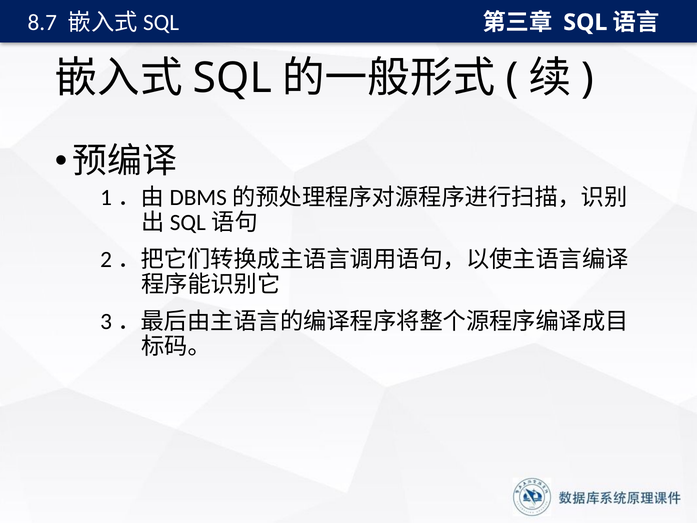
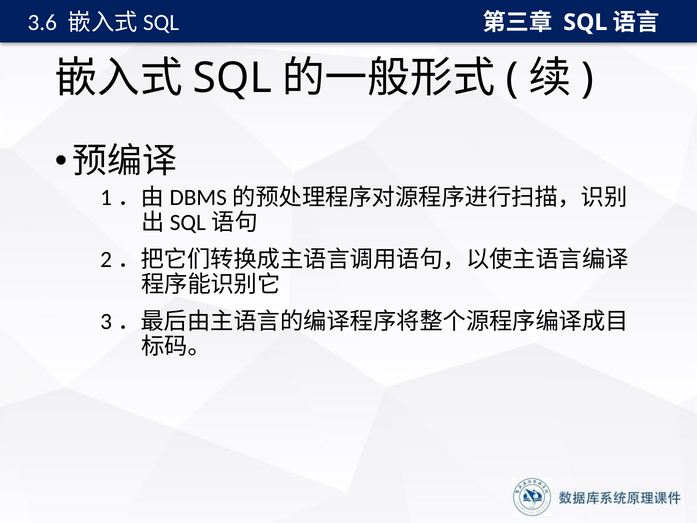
8.7: 8.7 -> 3.6 (42, 23)
